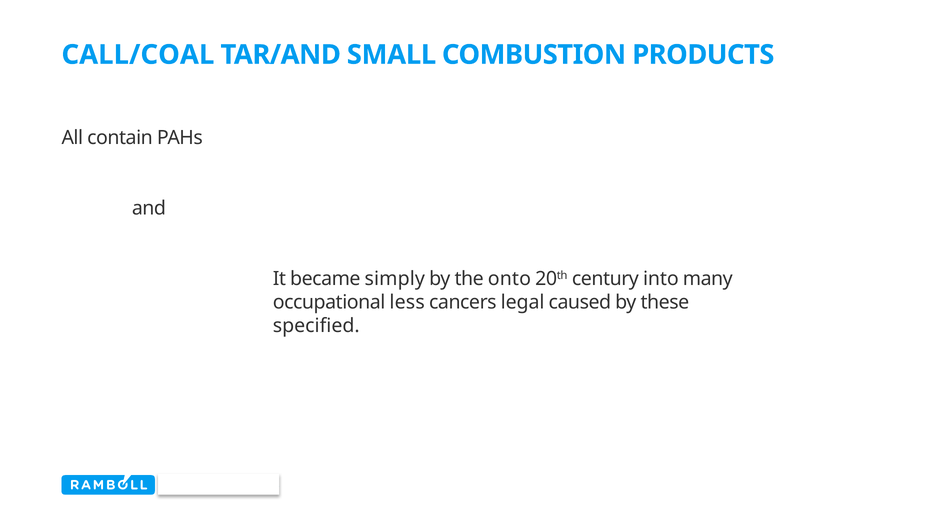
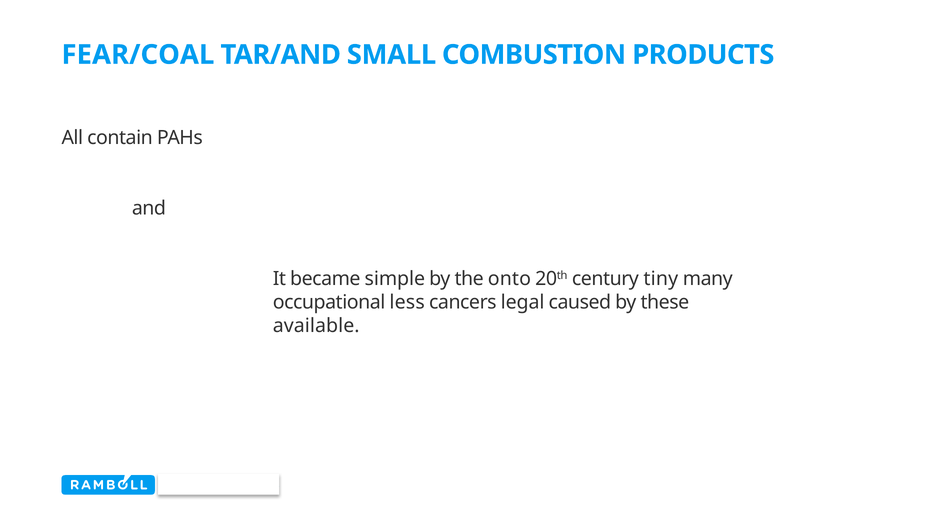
CALL/COAL: CALL/COAL -> FEAR/COAL (138, 55)
simply: simply -> simple (395, 278)
into: into -> tiny (661, 278)
specified: specified -> available (316, 325)
